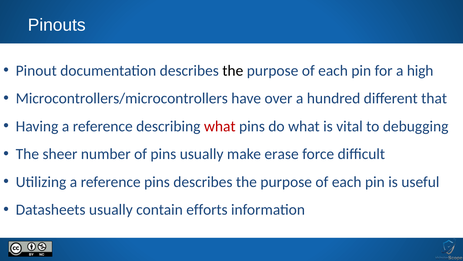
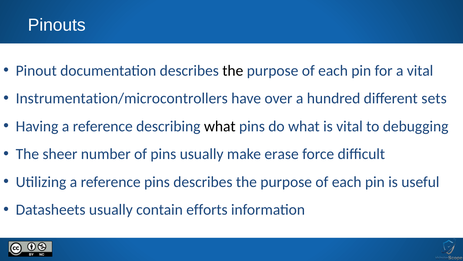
a high: high -> vital (420, 70)
Microcontrollers/microcontrollers: Microcontrollers/microcontrollers -> Instrumentation/microcontrollers (122, 98)
that: that -> sets (434, 98)
what colour: red -> black (220, 126)
